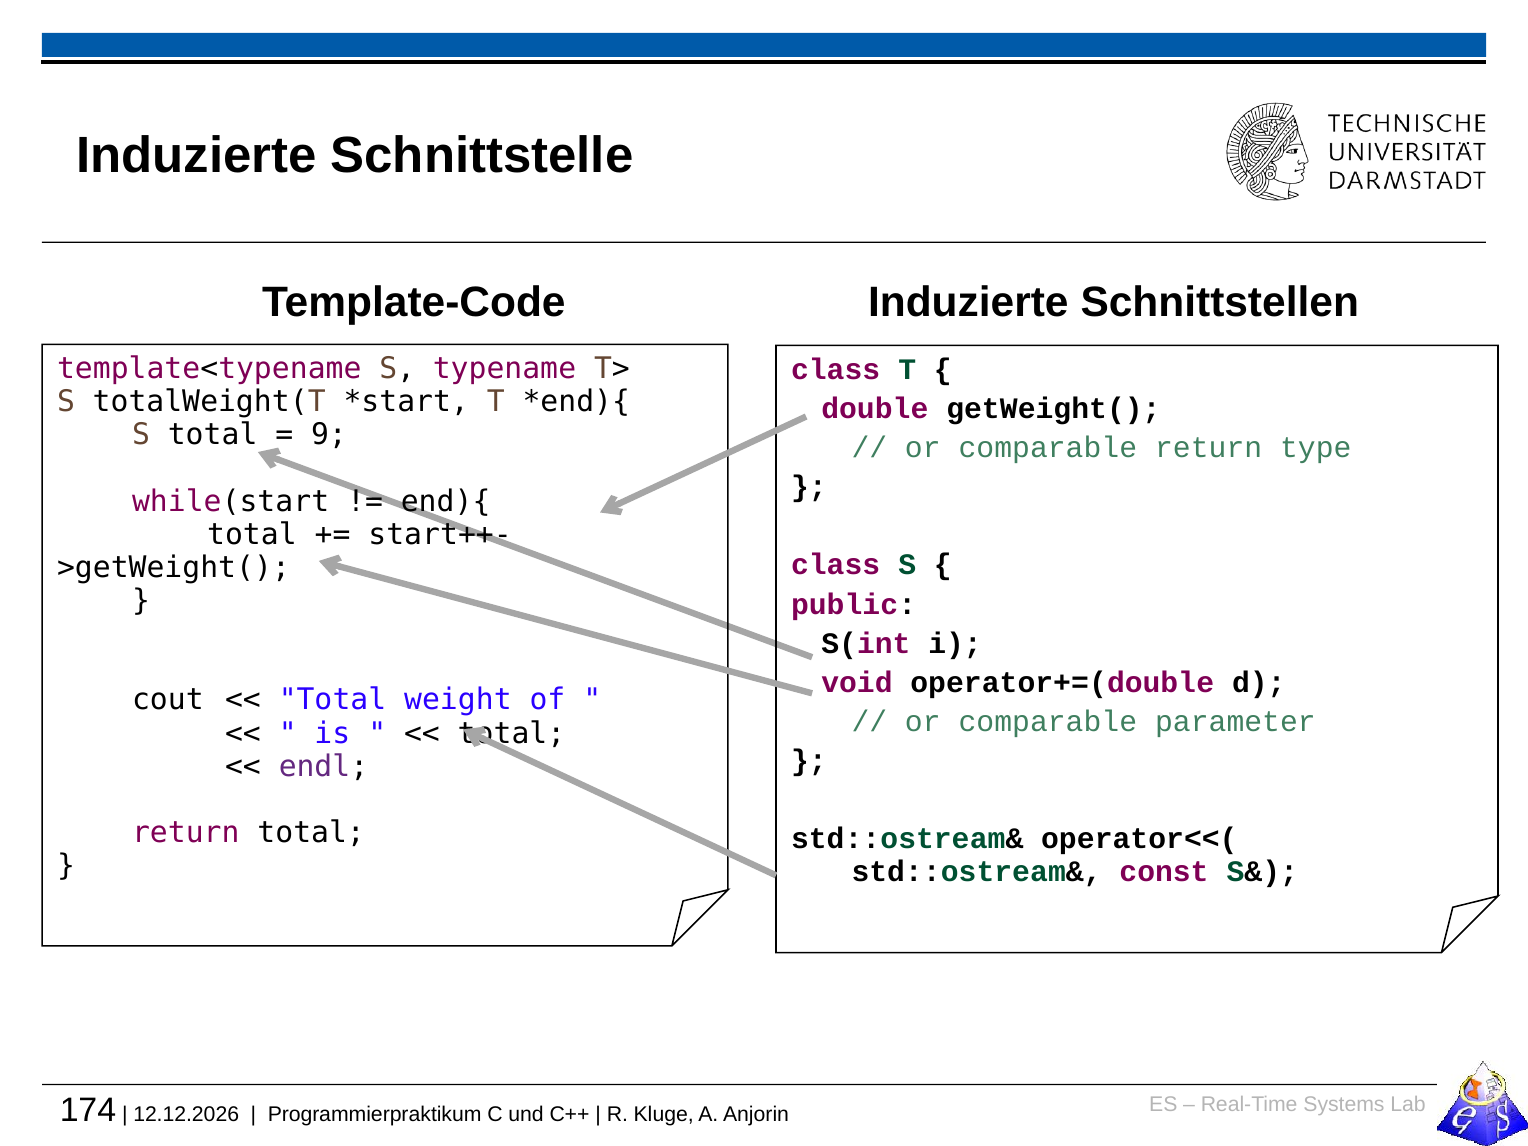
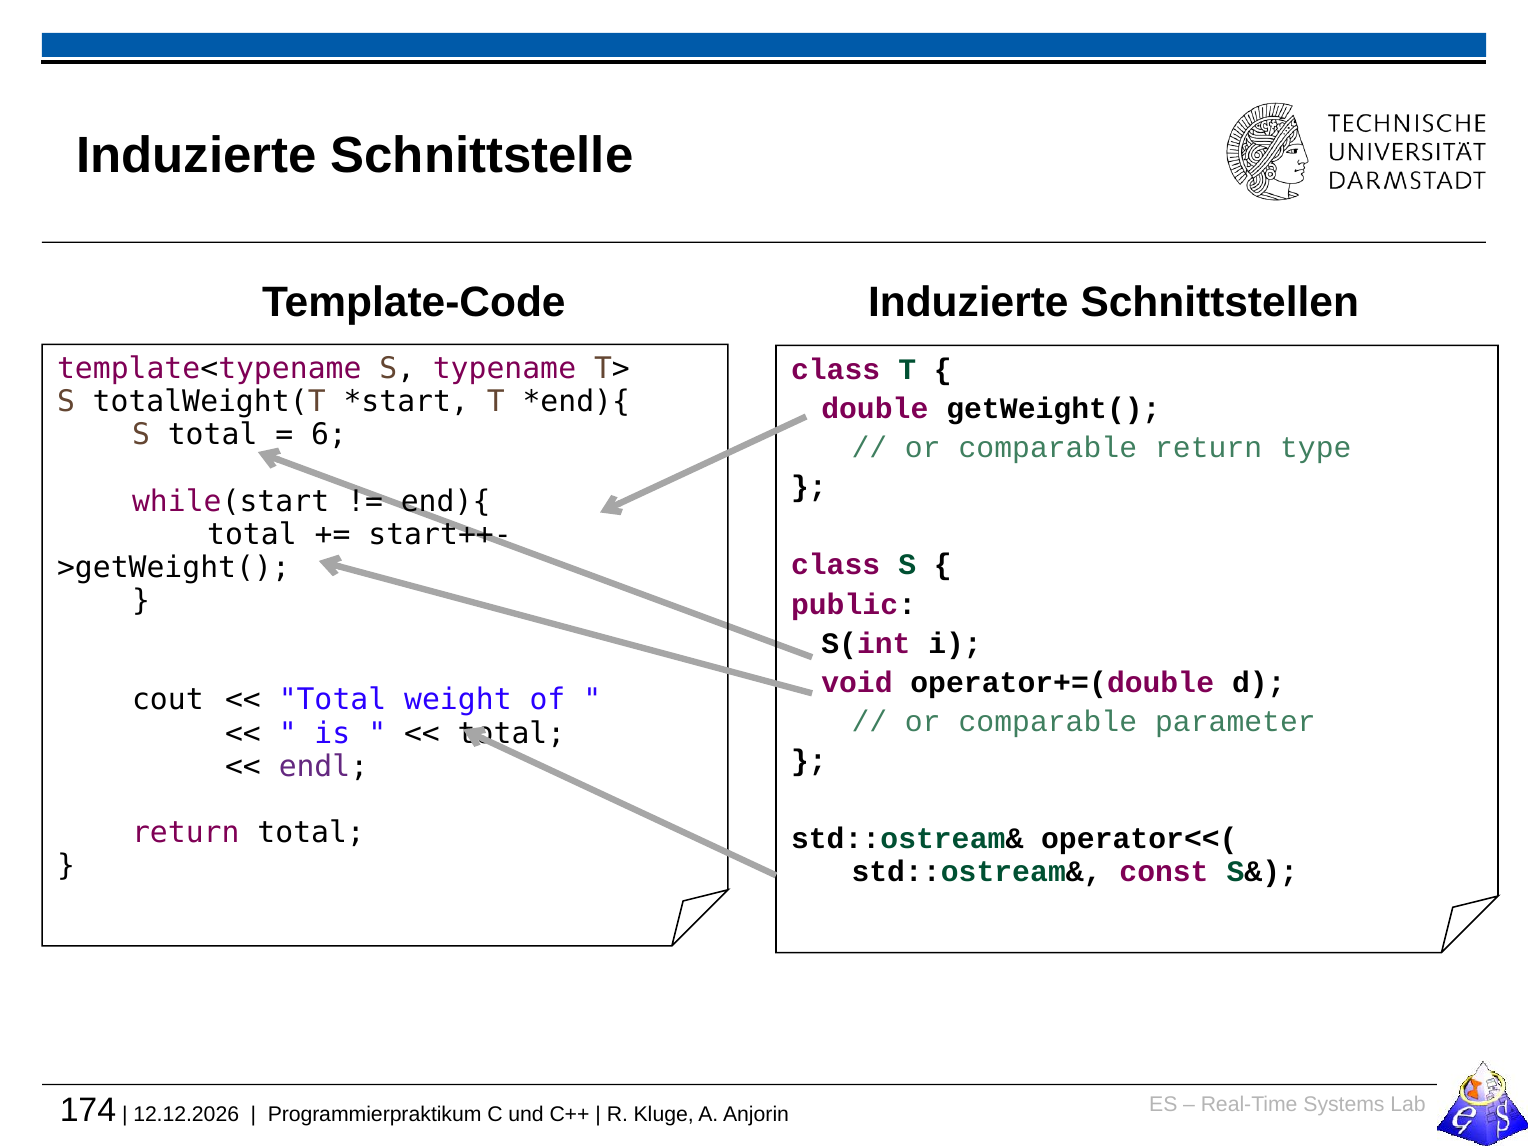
9: 9 -> 6 (329, 435)
